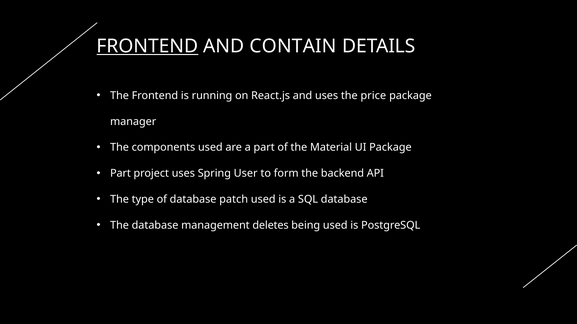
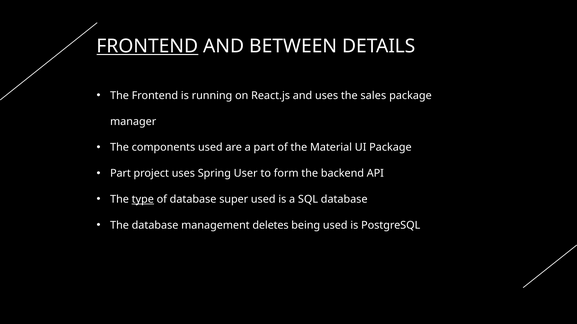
CONTAIN: CONTAIN -> BETWEEN (293, 46)
price: price -> sales (373, 96)
type underline: none -> present (143, 200)
patch: patch -> super (234, 200)
